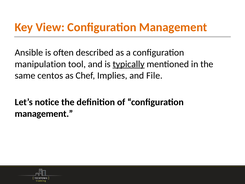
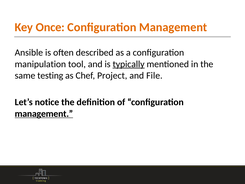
View: View -> Once (50, 27)
centos: centos -> testing (50, 75)
Implies: Implies -> Project (112, 75)
management underline: none -> present (44, 114)
